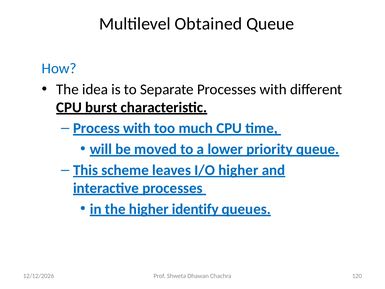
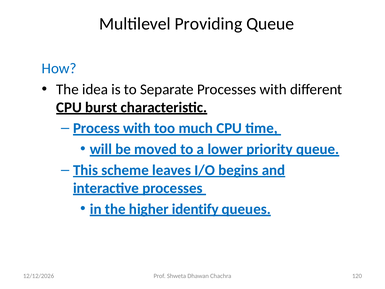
Obtained: Obtained -> Providing (208, 24)
I/O higher: higher -> begins (238, 170)
